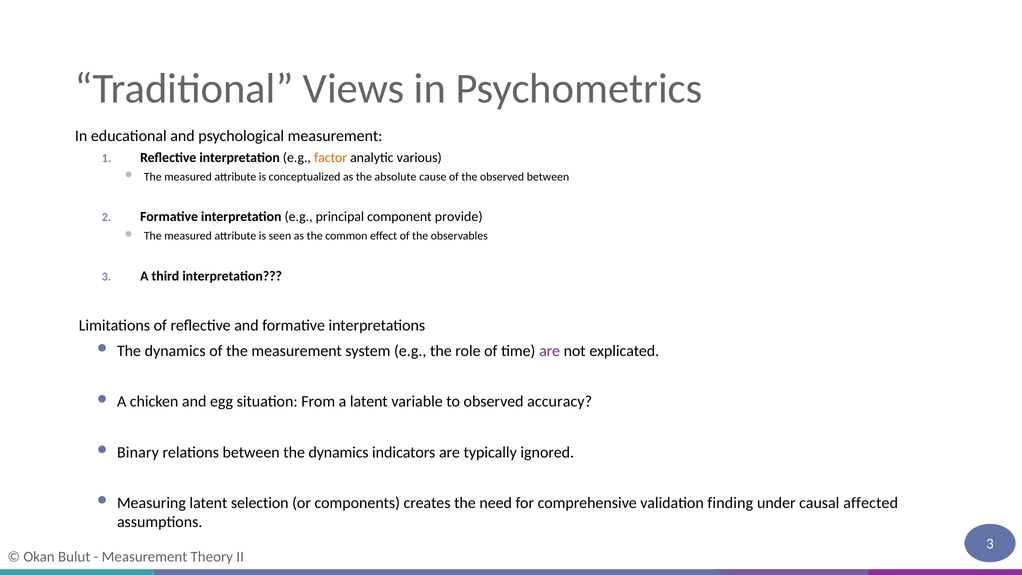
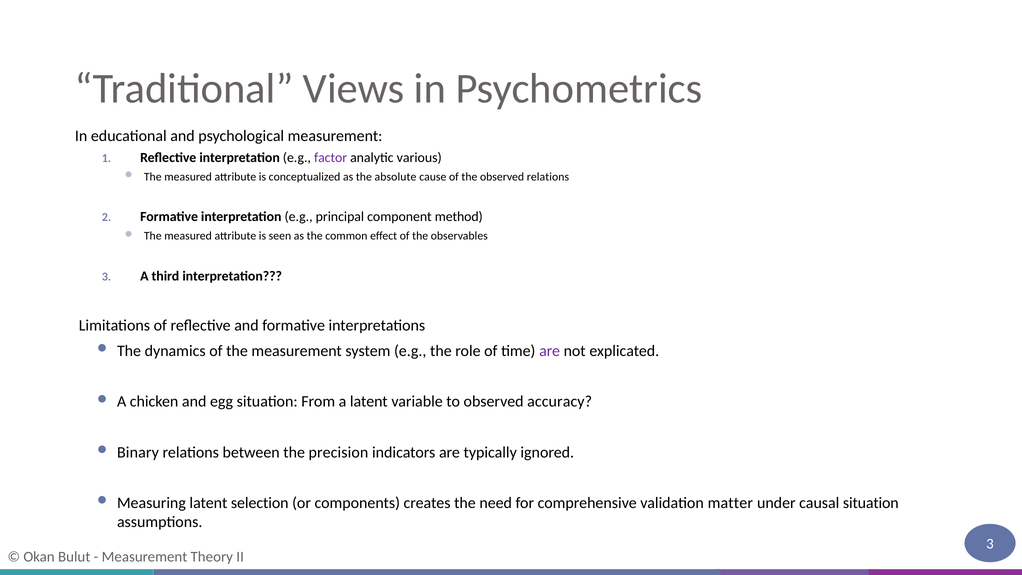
factor colour: orange -> purple (331, 158)
observed between: between -> relations (548, 177)
provide: provide -> method (459, 217)
between the dynamics: dynamics -> precision (338, 452)
finding: finding -> matter (730, 503)
causal affected: affected -> situation (871, 503)
